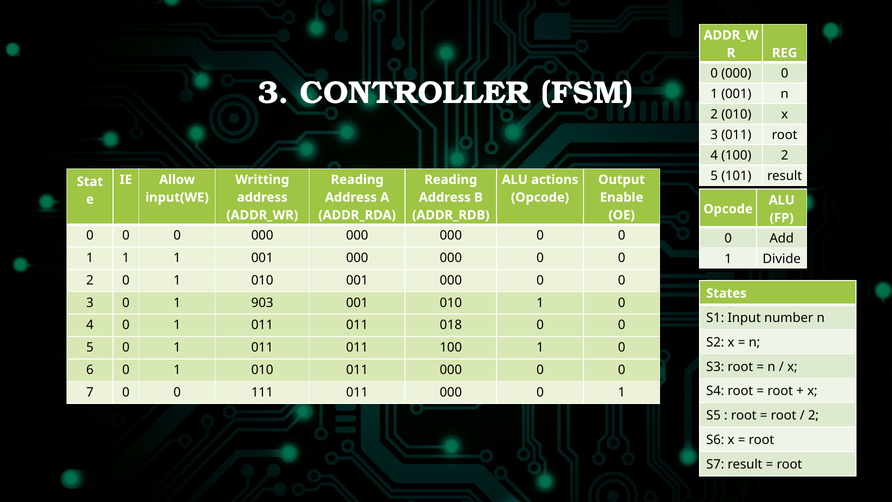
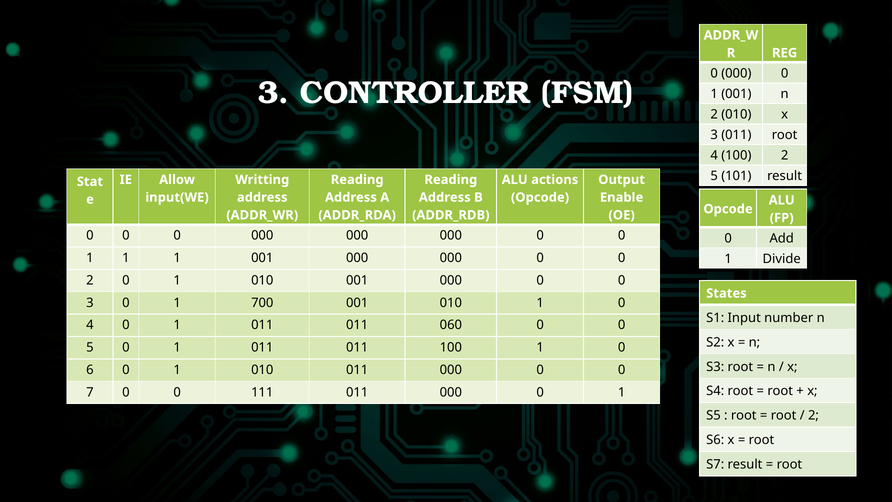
903: 903 -> 700 (262, 303)
018: 018 -> 060 (451, 325)
